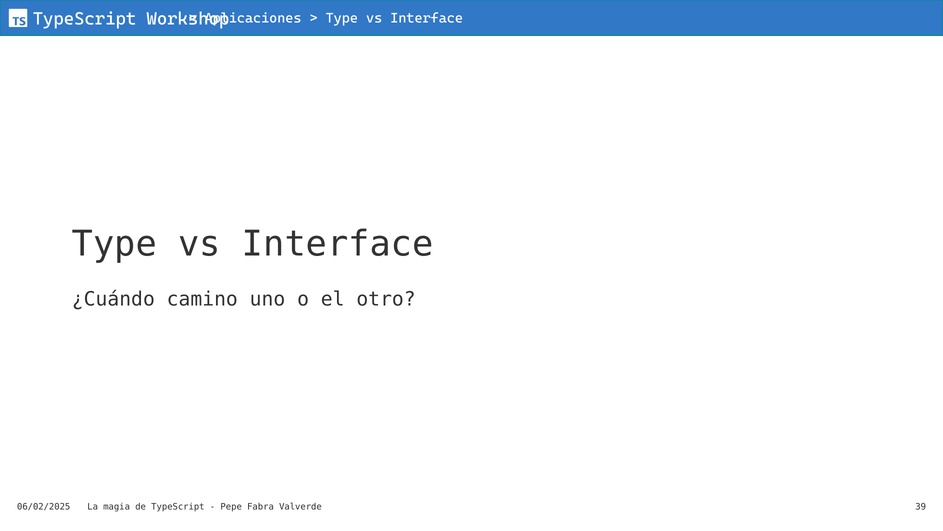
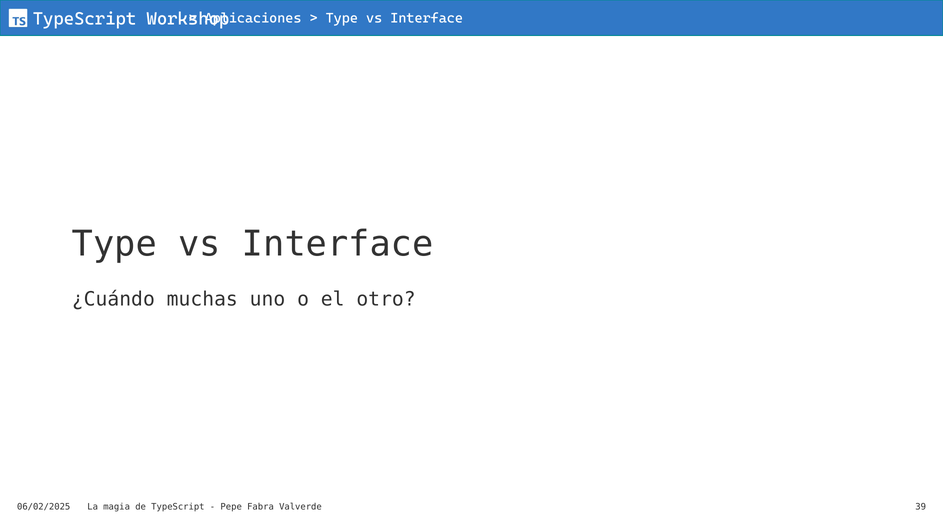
camino: camino -> muchas (202, 299)
